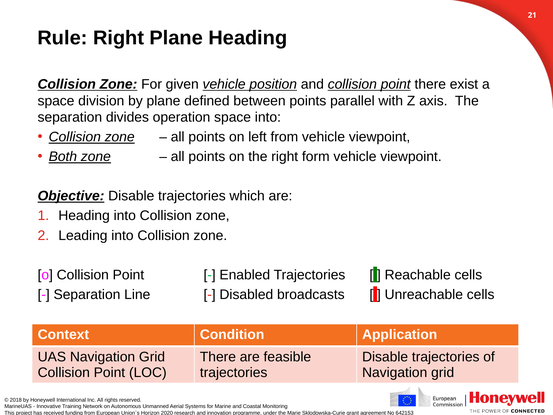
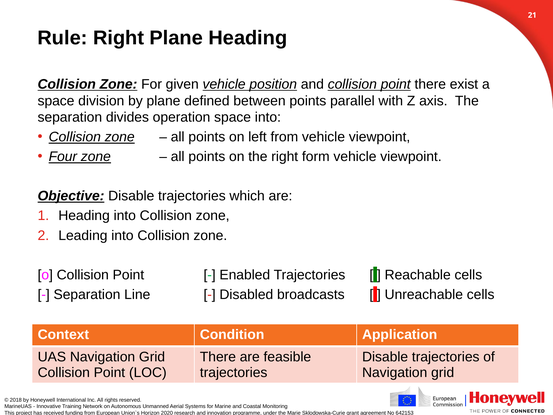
Both: Both -> Four (63, 157)
